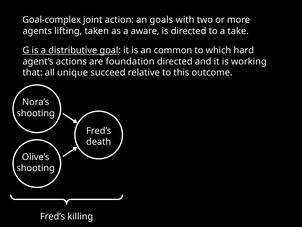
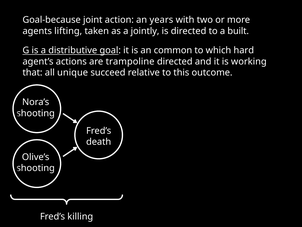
Goal-complex: Goal-complex -> Goal-because (52, 20)
goals: goals -> years (161, 20)
aware: aware -> jointly (145, 31)
take: take -> built (238, 31)
foundation: foundation -> trampoline (130, 61)
